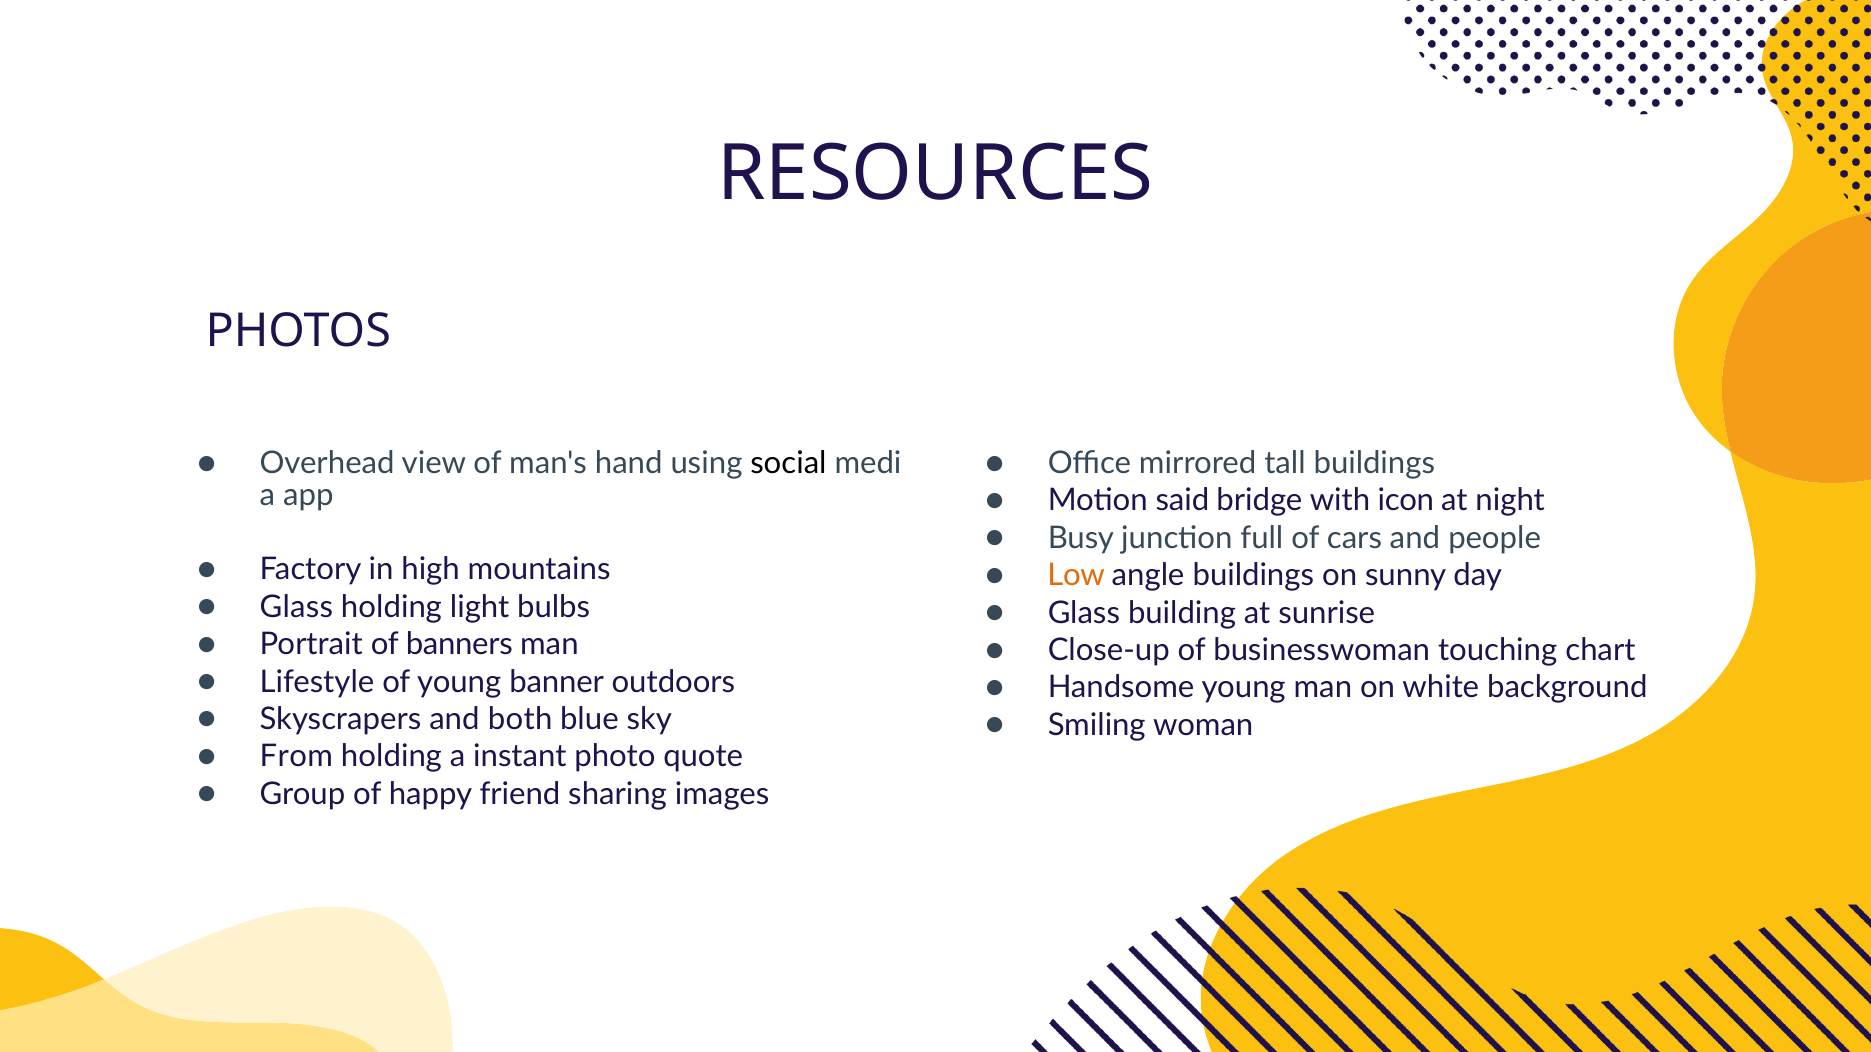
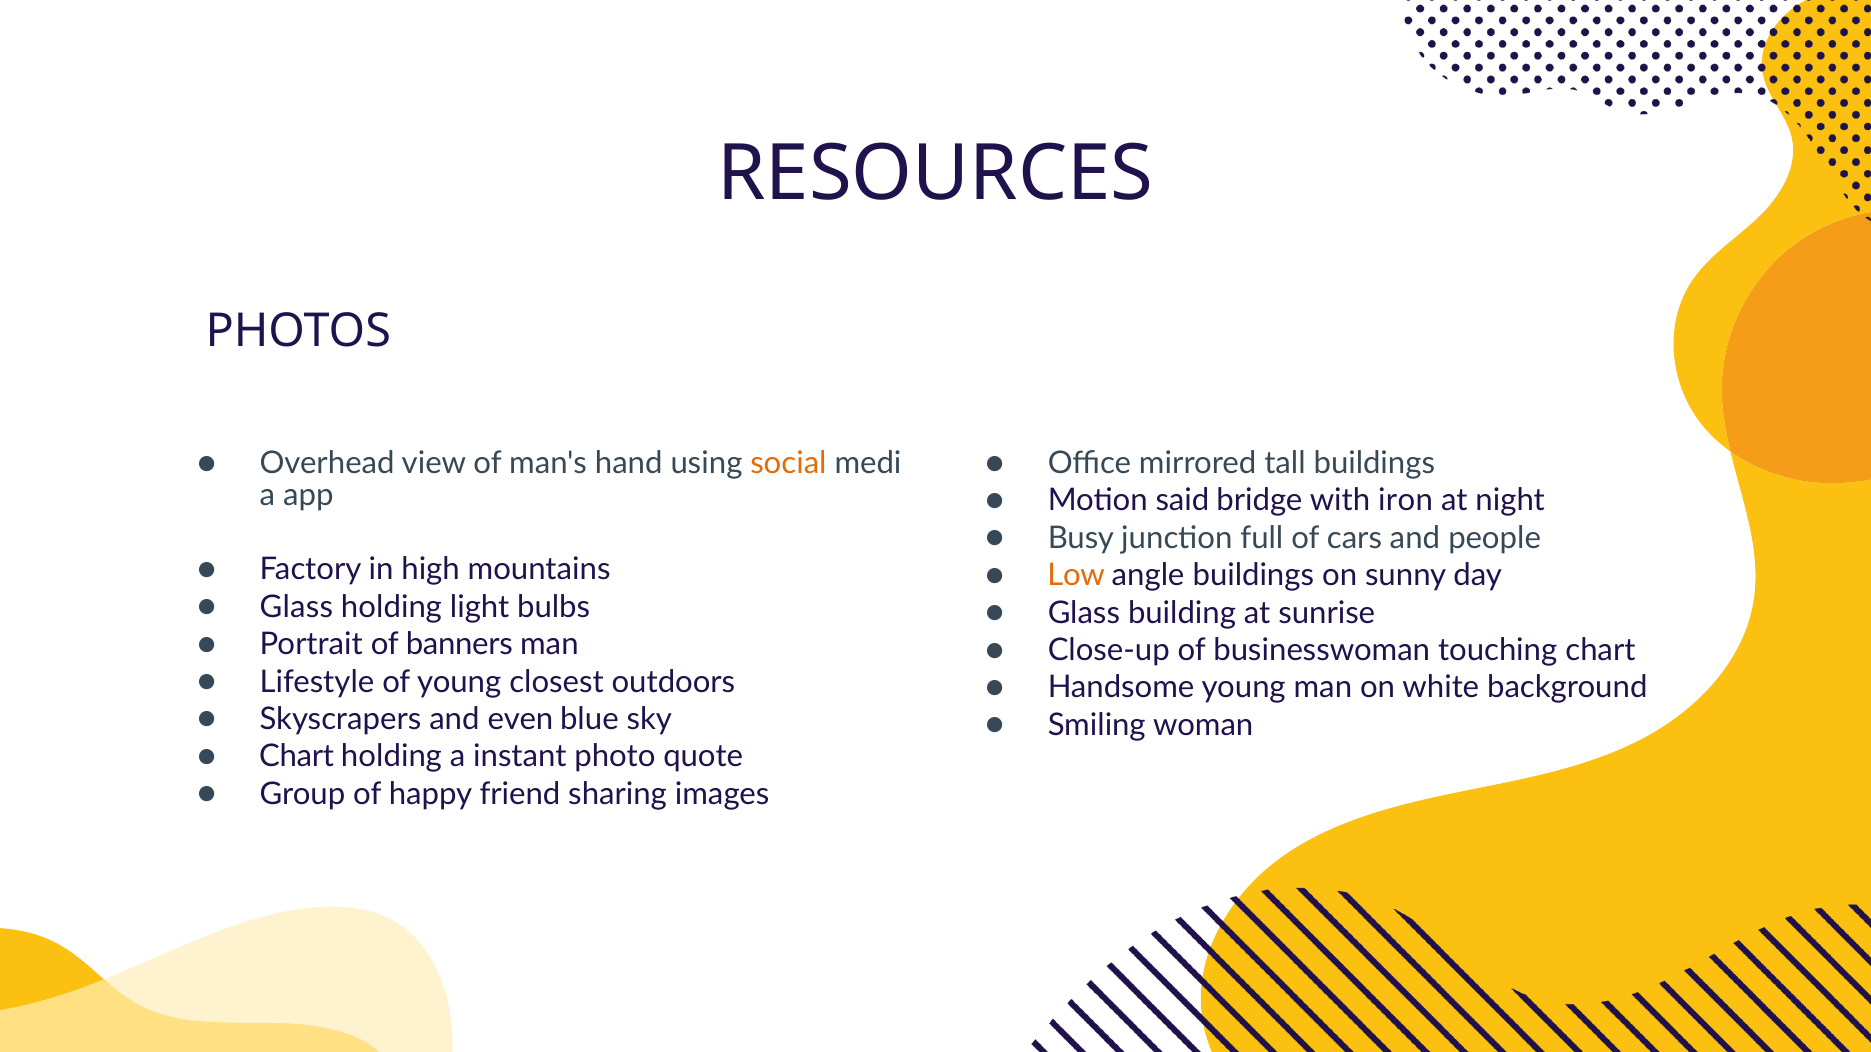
social colour: black -> orange (788, 464)
icon: icon -> iron (1406, 501)
banner: banner -> closest (557, 682)
both: both -> even (520, 719)
From: From -> Chart (297, 757)
